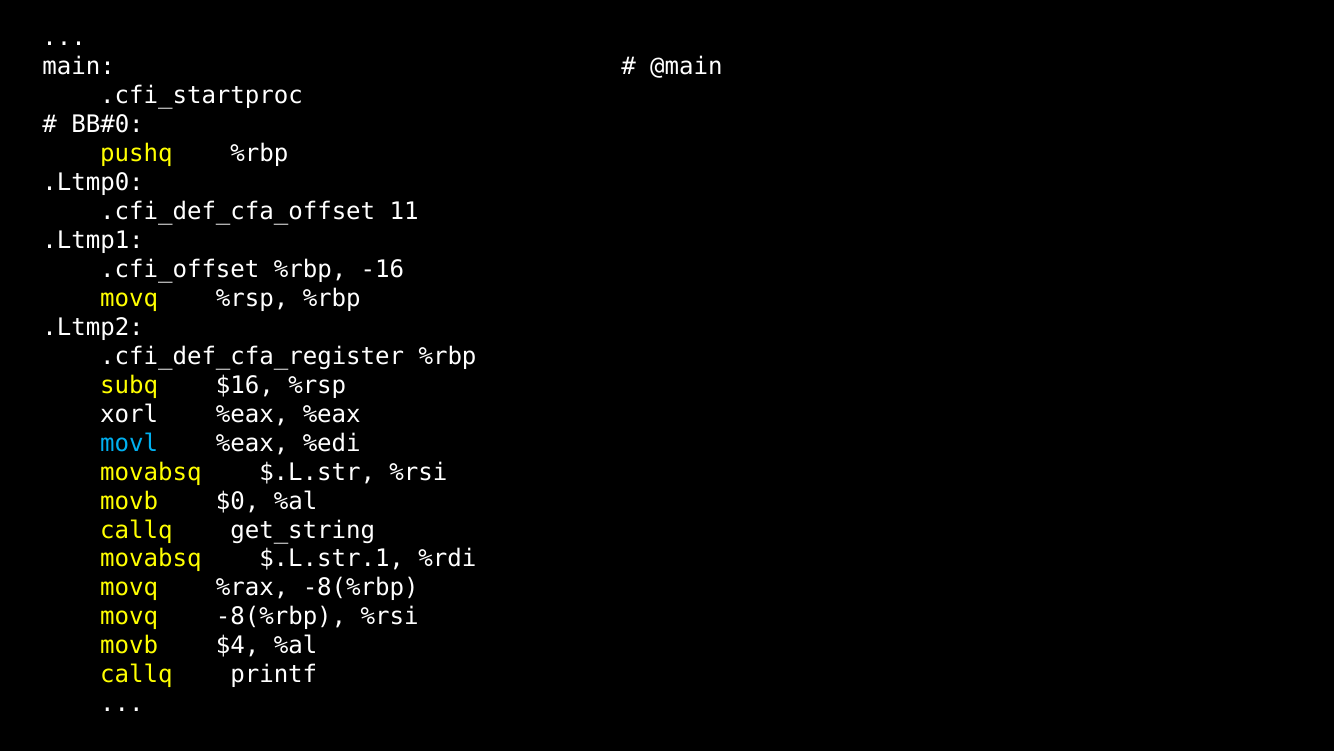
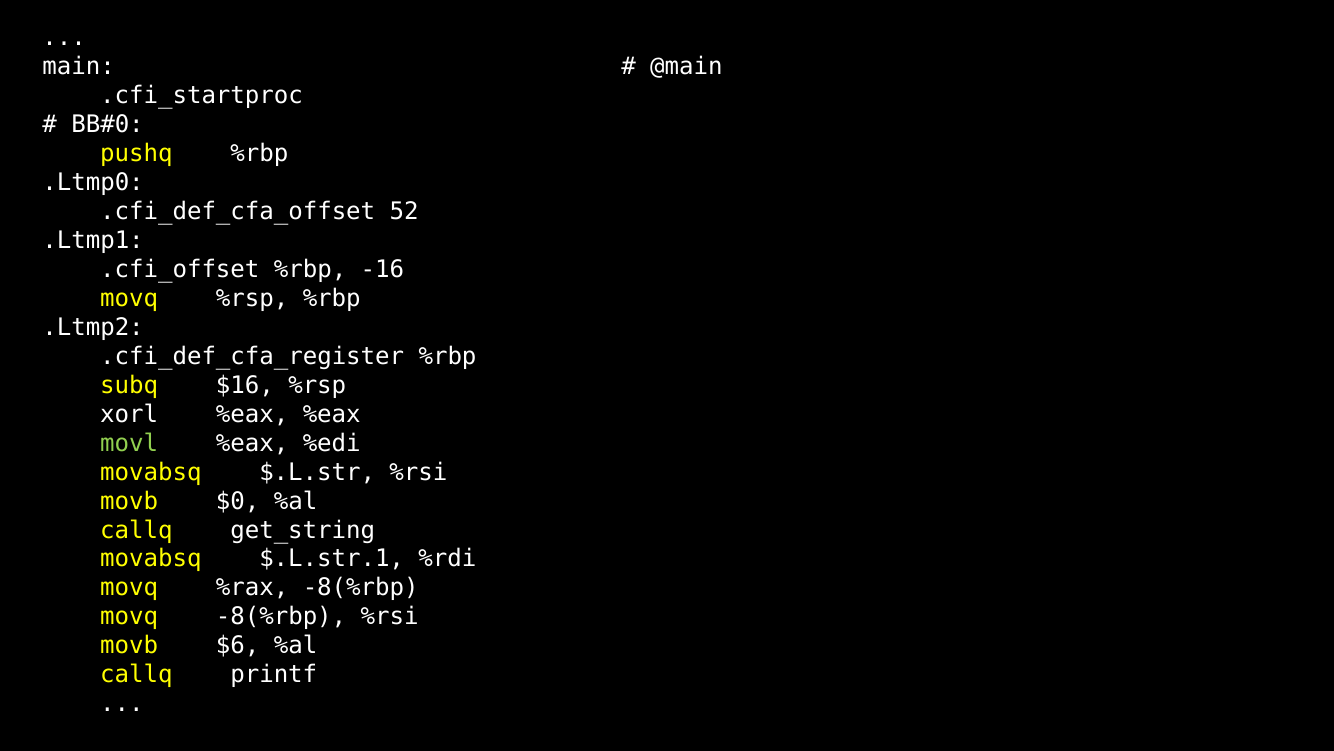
11: 11 -> 52 (404, 211)
movl colour: light blue -> light green (129, 443)
$4: $4 -> $6 (238, 645)
